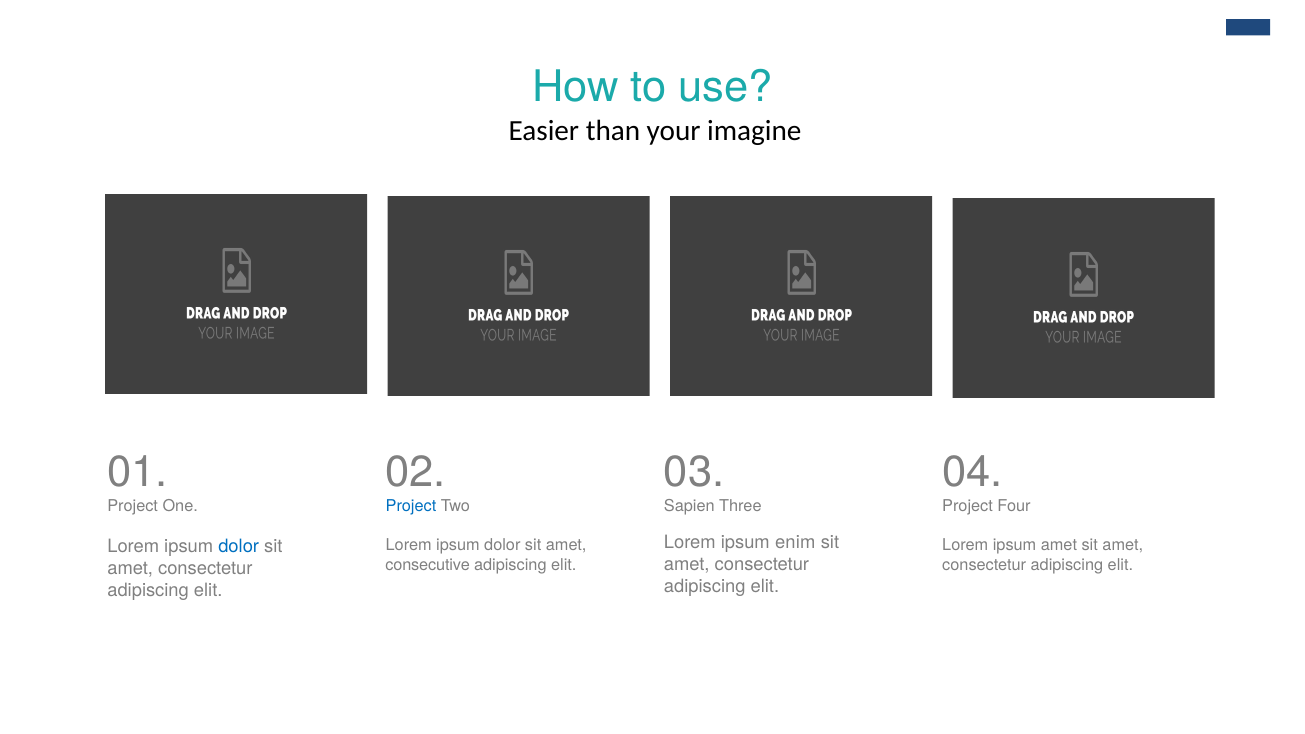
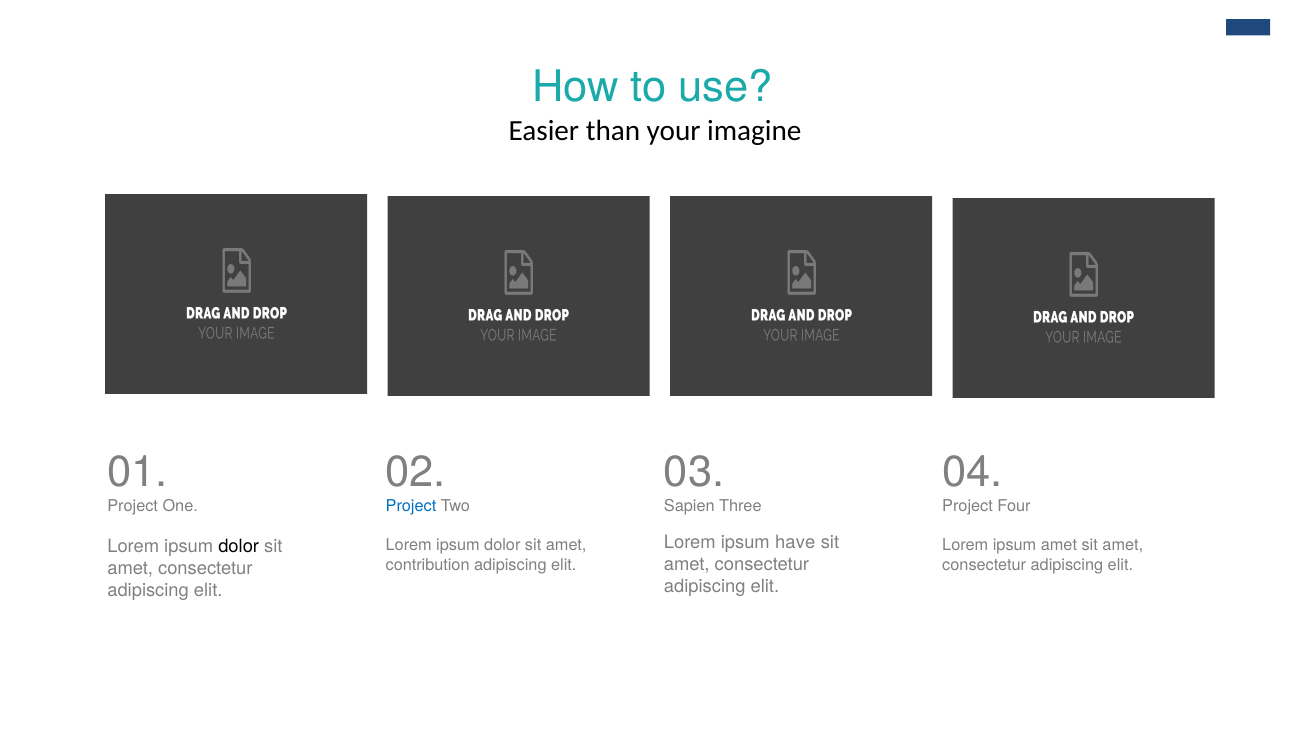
enim: enim -> have (795, 543)
dolor colour: blue -> black (239, 547)
consecutive: consecutive -> contribution (428, 565)
